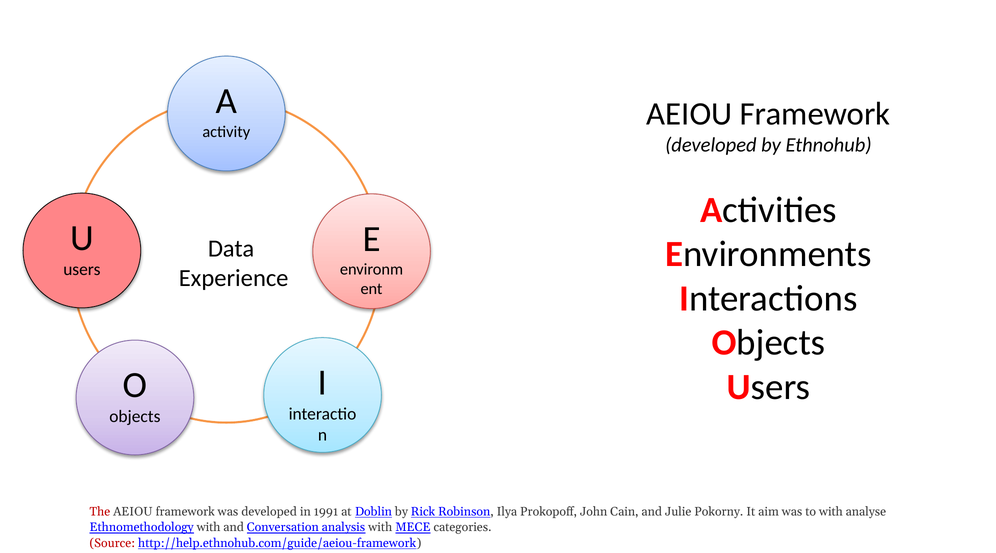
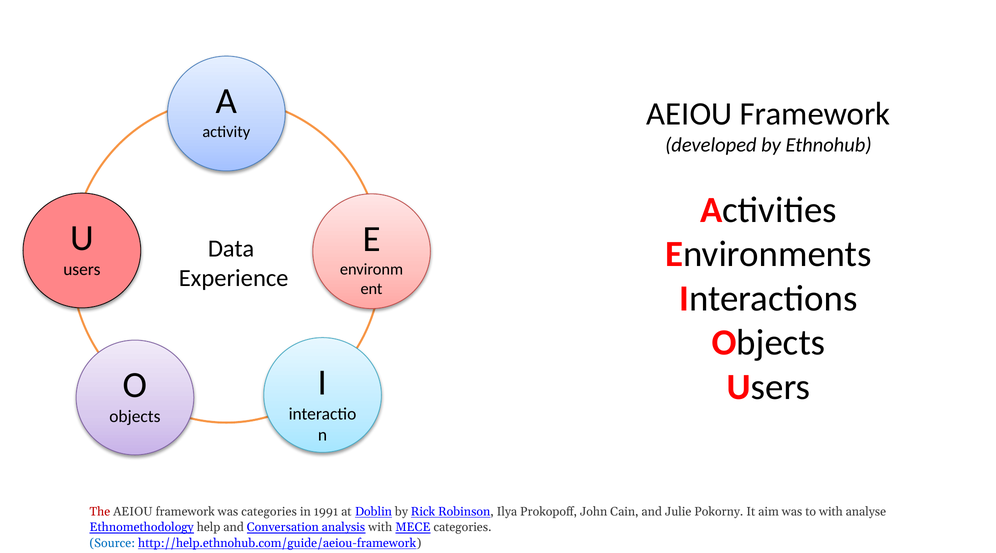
was developed: developed -> categories (269, 512)
Ethnomethodology with: with -> help (209, 528)
Source colour: red -> blue (112, 543)
